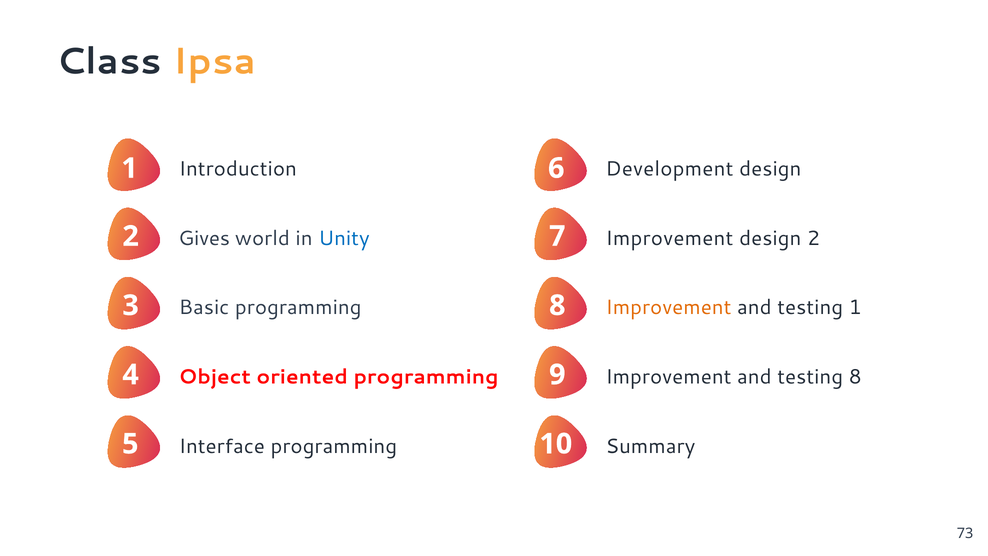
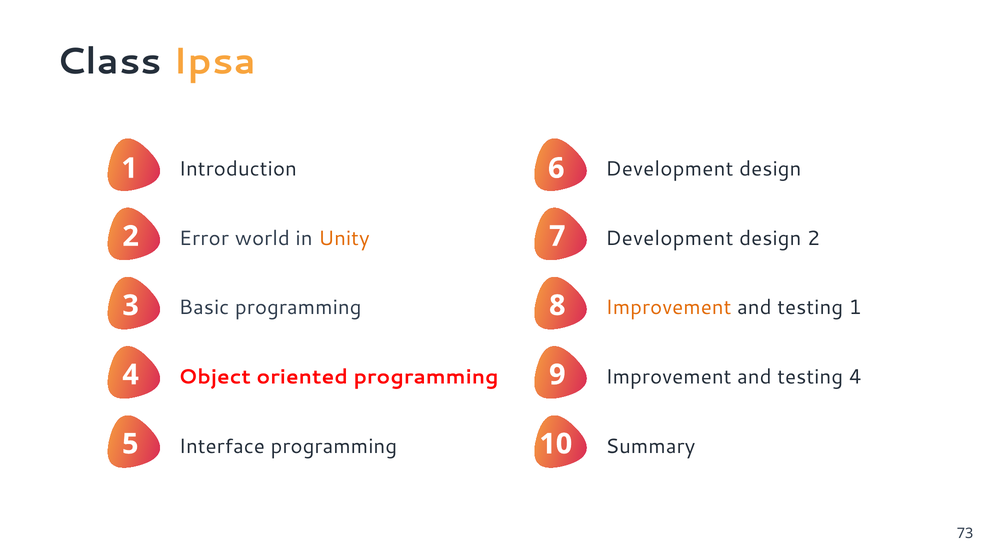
Gives: Gives -> Error (204, 238)
Unity colour: blue -> orange (344, 238)
Improvement: Improvement -> Development (669, 238)
testing 8: 8 -> 4 (855, 377)
